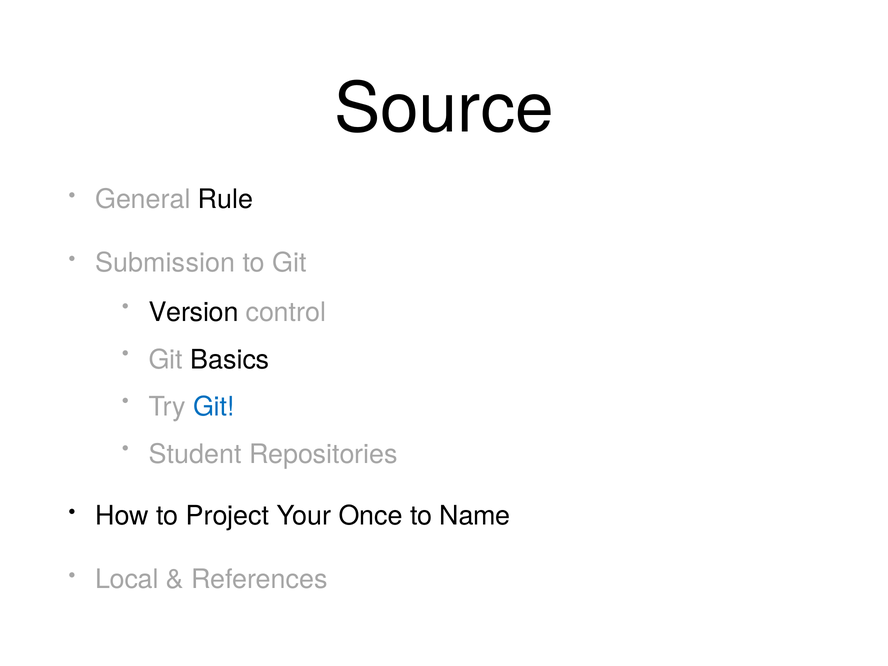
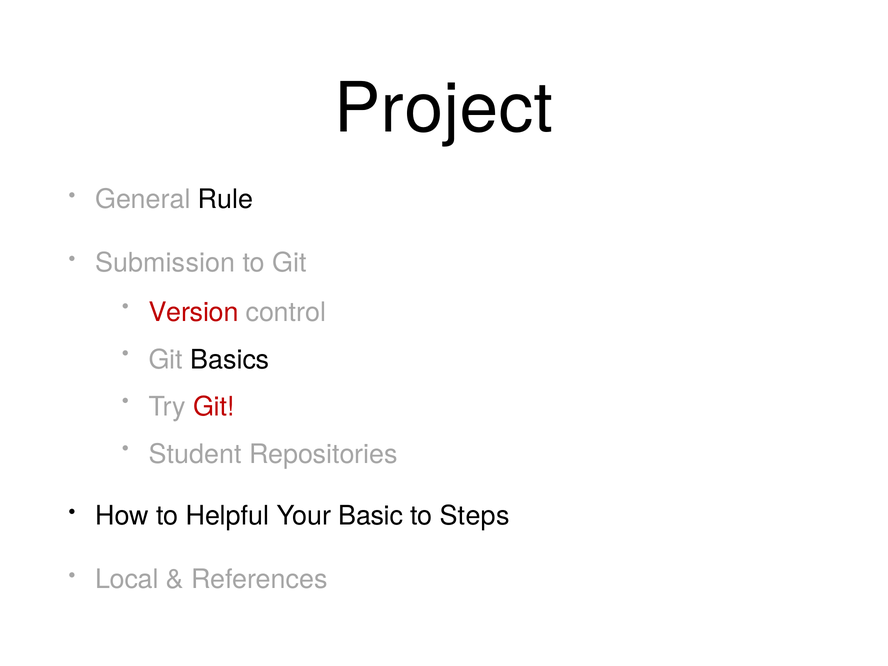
Source: Source -> Project (444, 109)
Version colour: black -> red (194, 312)
Git colour: blue -> red (214, 407)
Project: Project -> Helpful (227, 516)
Once: Once -> Basic (371, 516)
Name: Name -> Steps (475, 516)
